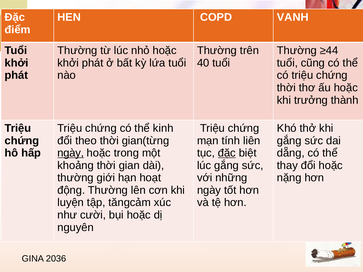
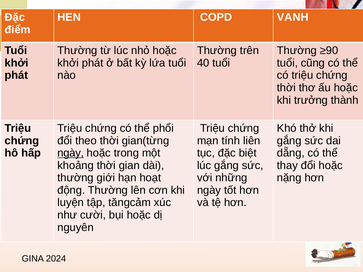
≥44: ≥44 -> ≥90 (329, 51)
kinh: kinh -> phổi (163, 128)
đặc underline: present -> none (227, 153)
2036: 2036 -> 2024 (56, 259)
